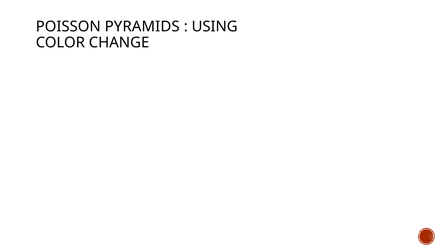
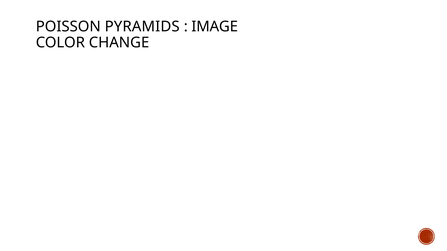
USING: USING -> IMAGE (215, 27)
